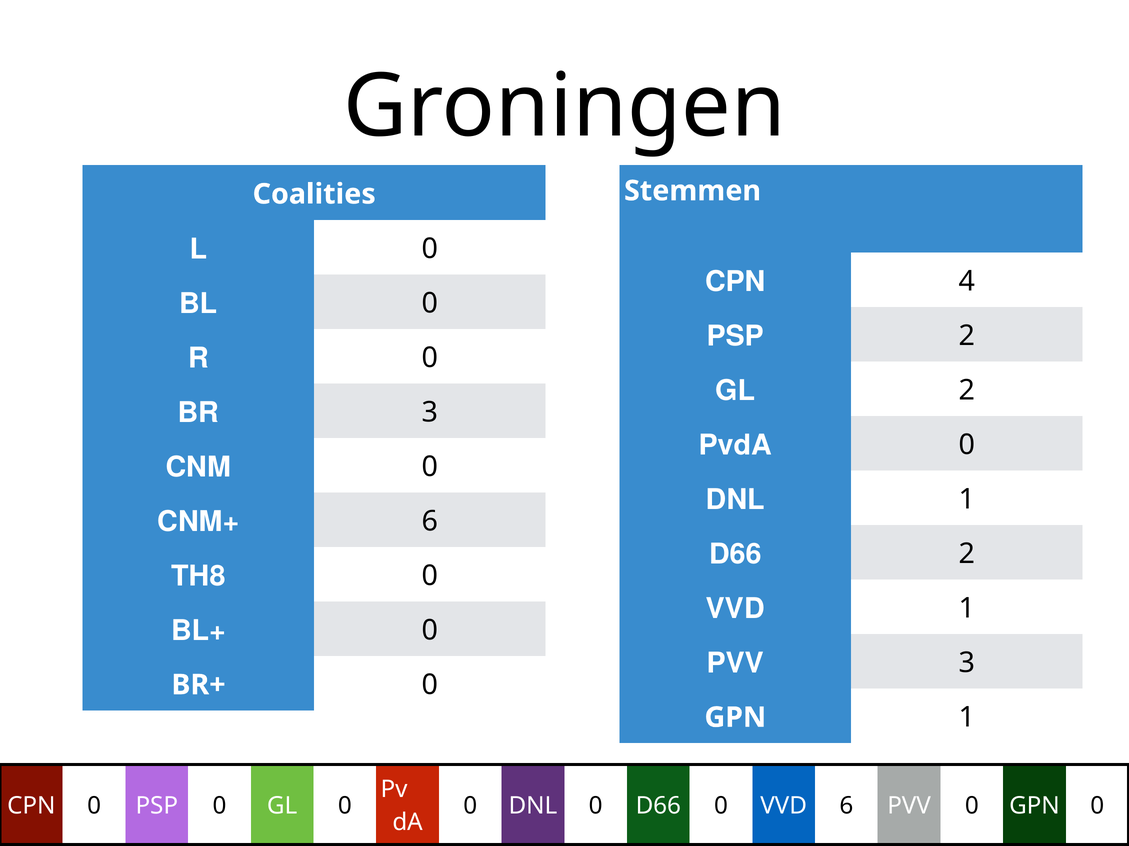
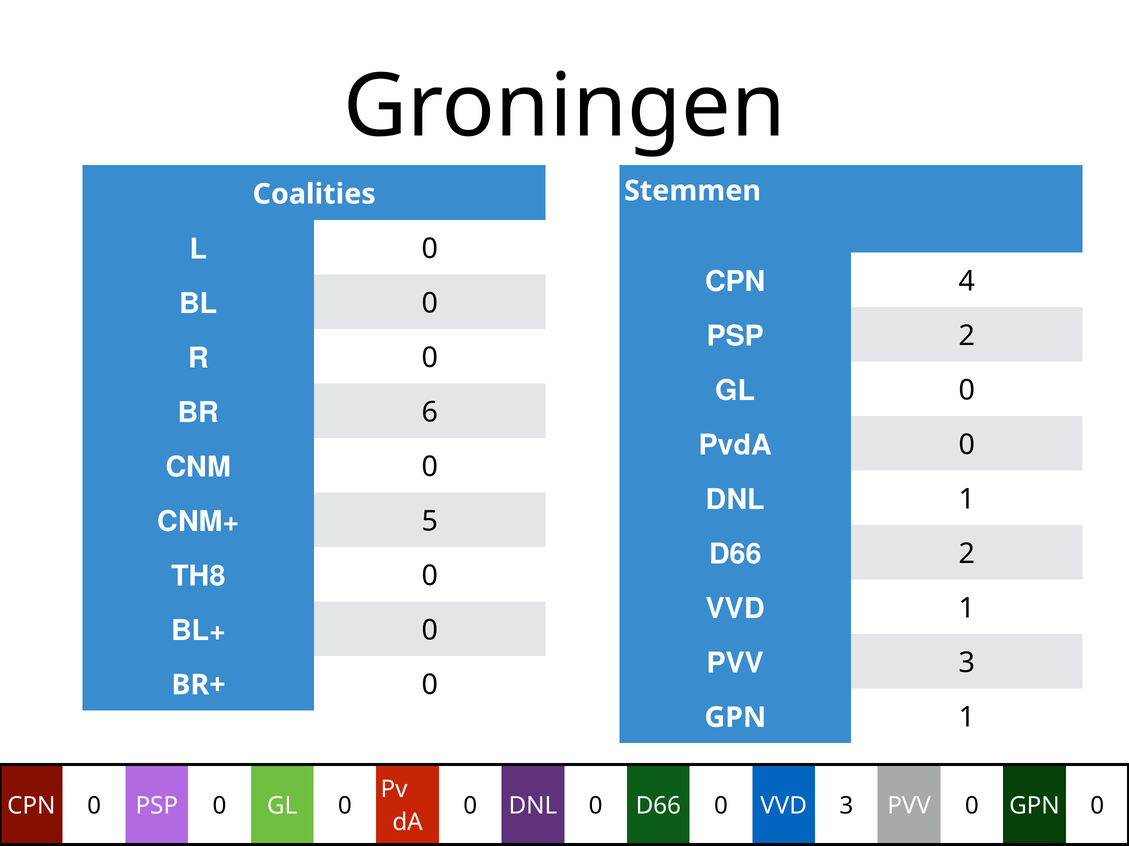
2: 2 -> 0 (967, 391)
BR 3: 3 -> 6 (430, 413)
CNM+ 6: 6 -> 5 (430, 522)
VVD 6: 6 -> 3 (846, 807)
